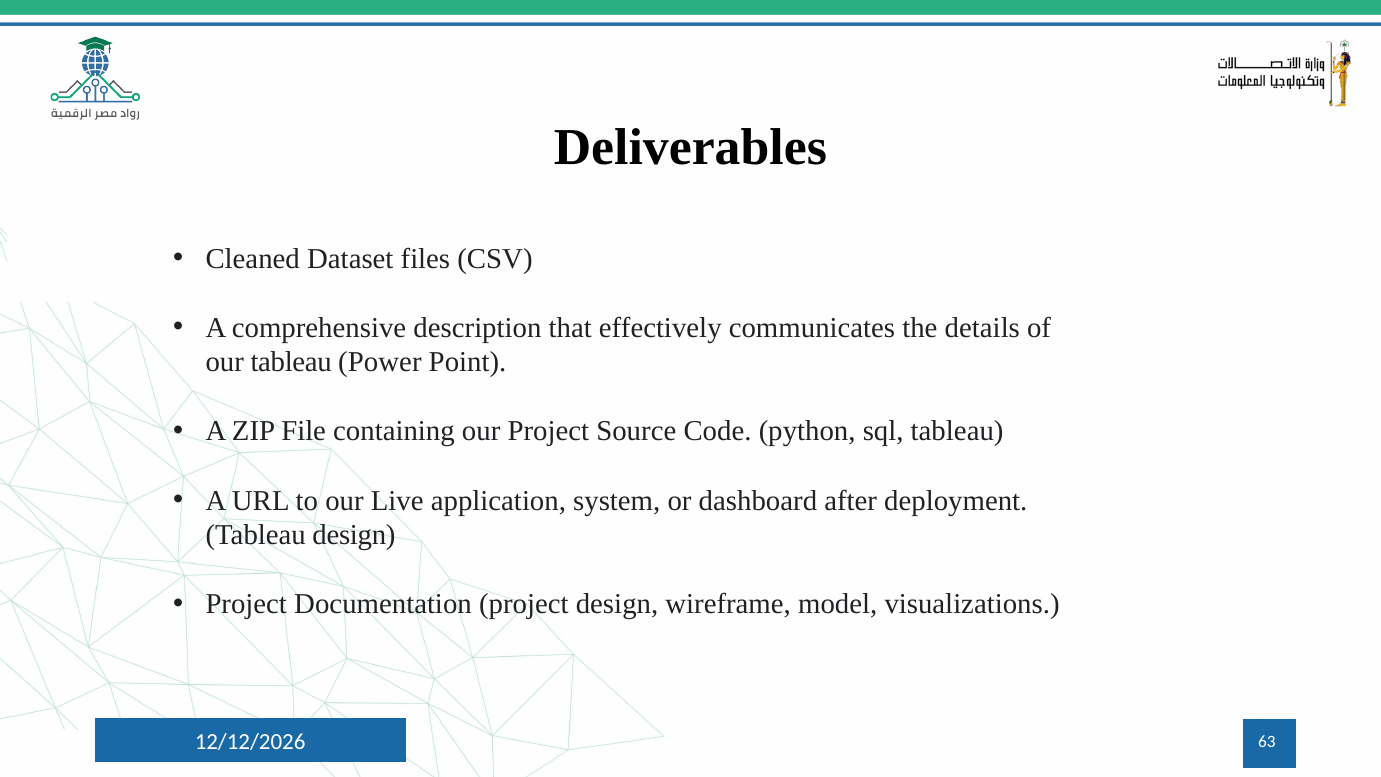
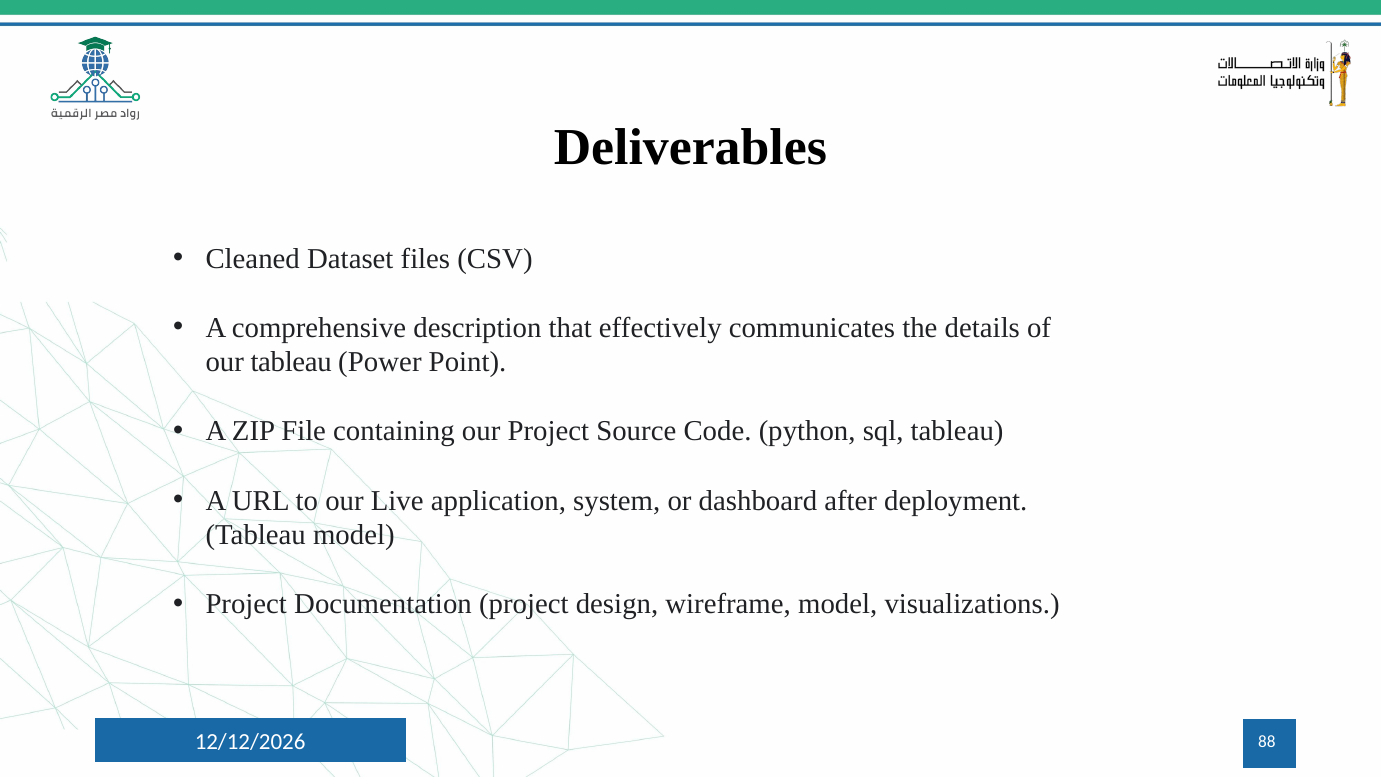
Tableau design: design -> model (354, 535)
63: 63 -> 88 (1267, 742)
